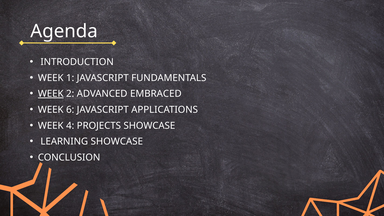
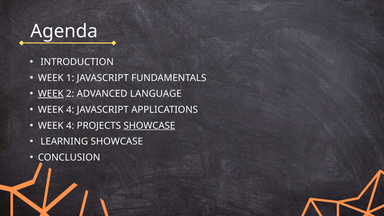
EMBRACED: EMBRACED -> LANGUAGE (156, 94)
6: 6 -> 4 (70, 110)
SHOWCASE underline: none -> present (149, 126)
